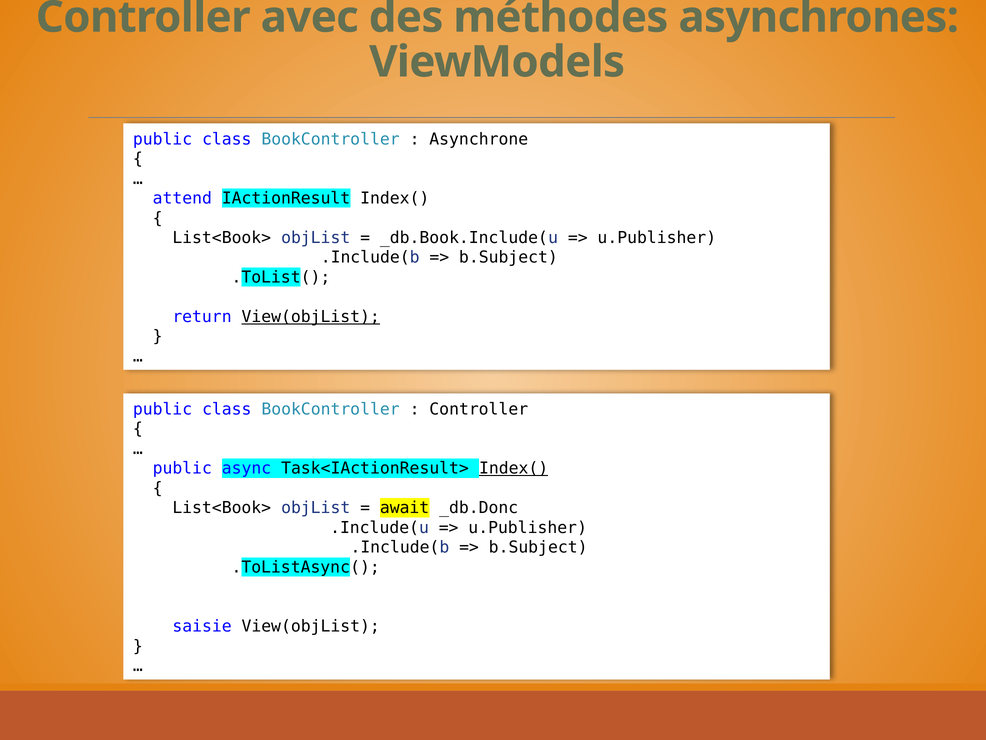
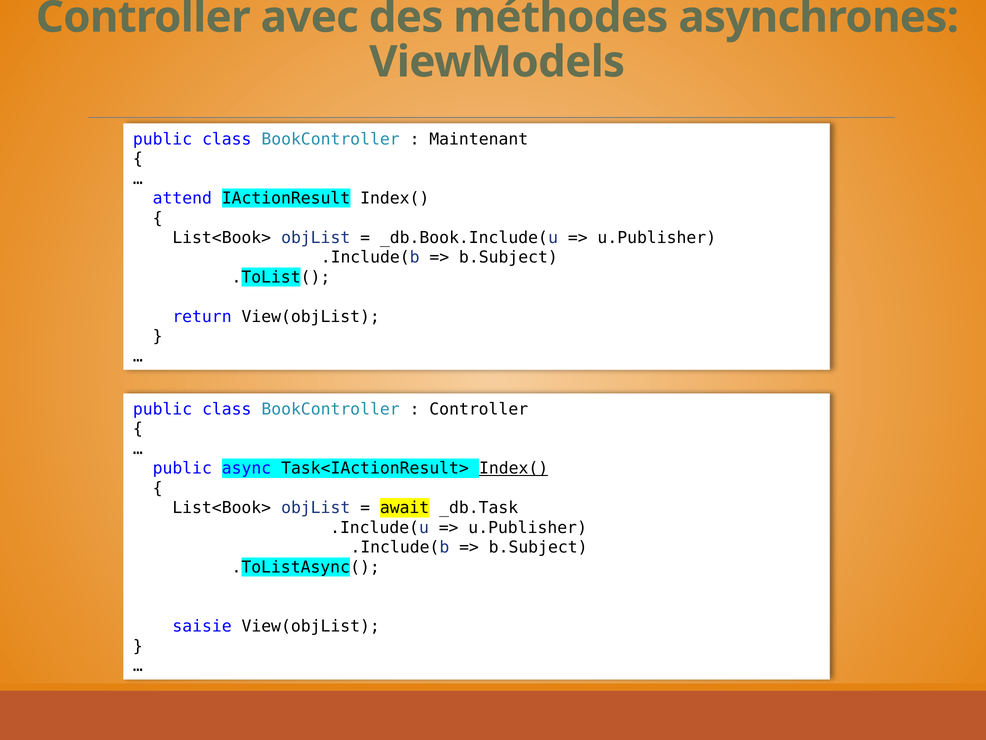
Asynchrone: Asynchrone -> Maintenant (479, 139)
View(objList underline: present -> none (311, 317)
_db.Donc: _db.Donc -> _db.Task (479, 508)
